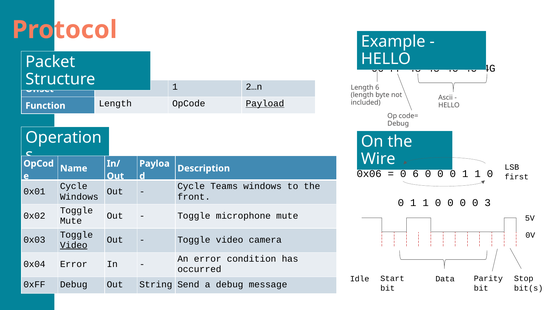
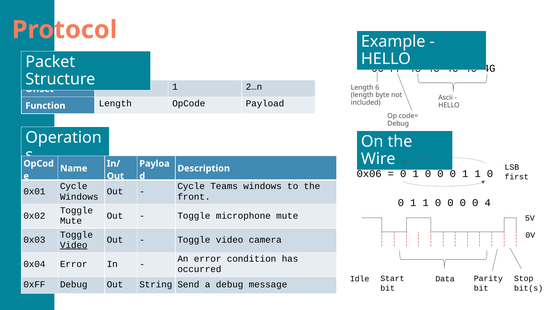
Payload underline: present -> none (265, 104)
6: 6 -> 1 (416, 174)
3: 3 -> 4 (488, 203)
